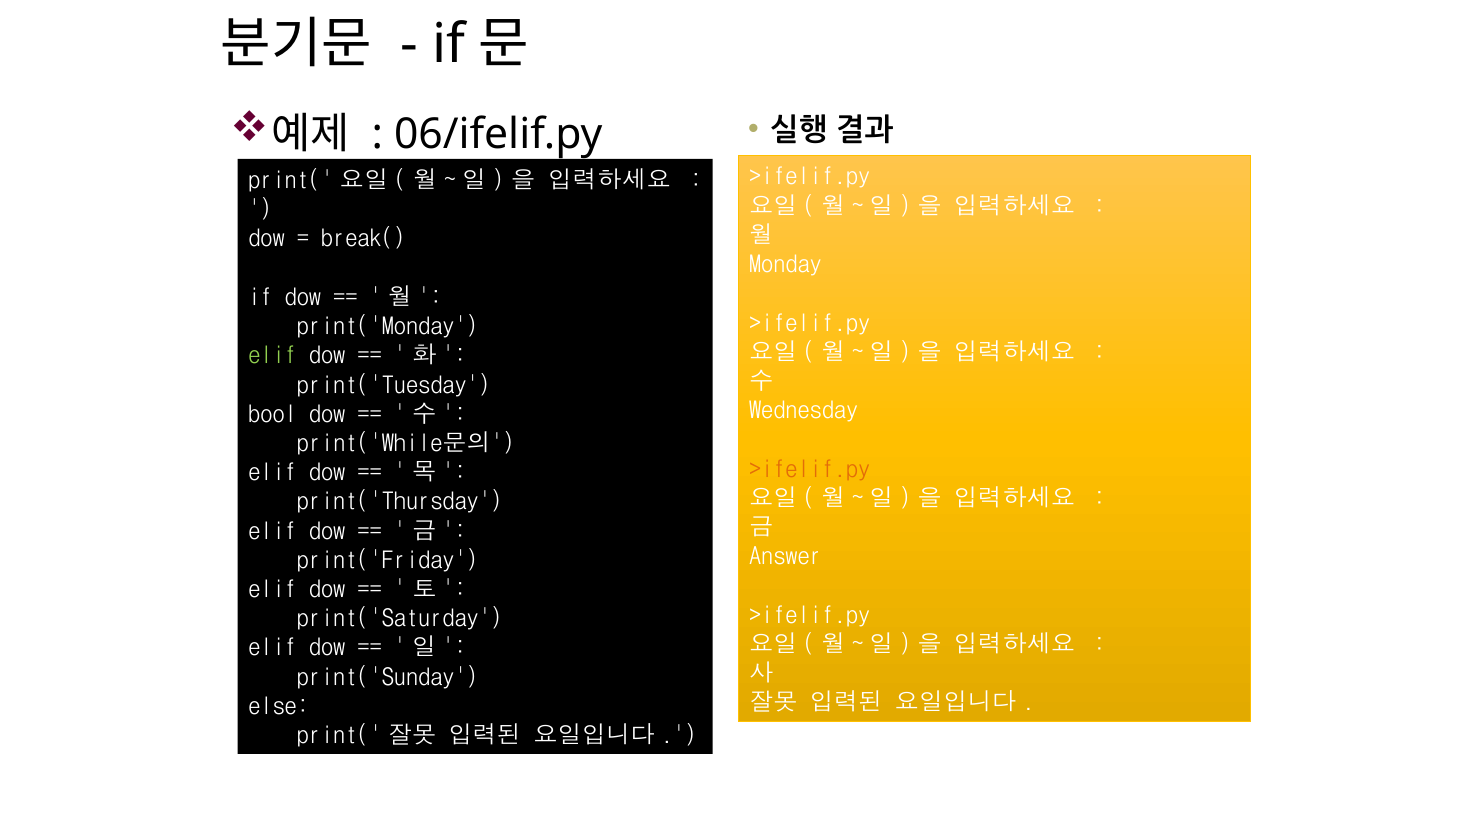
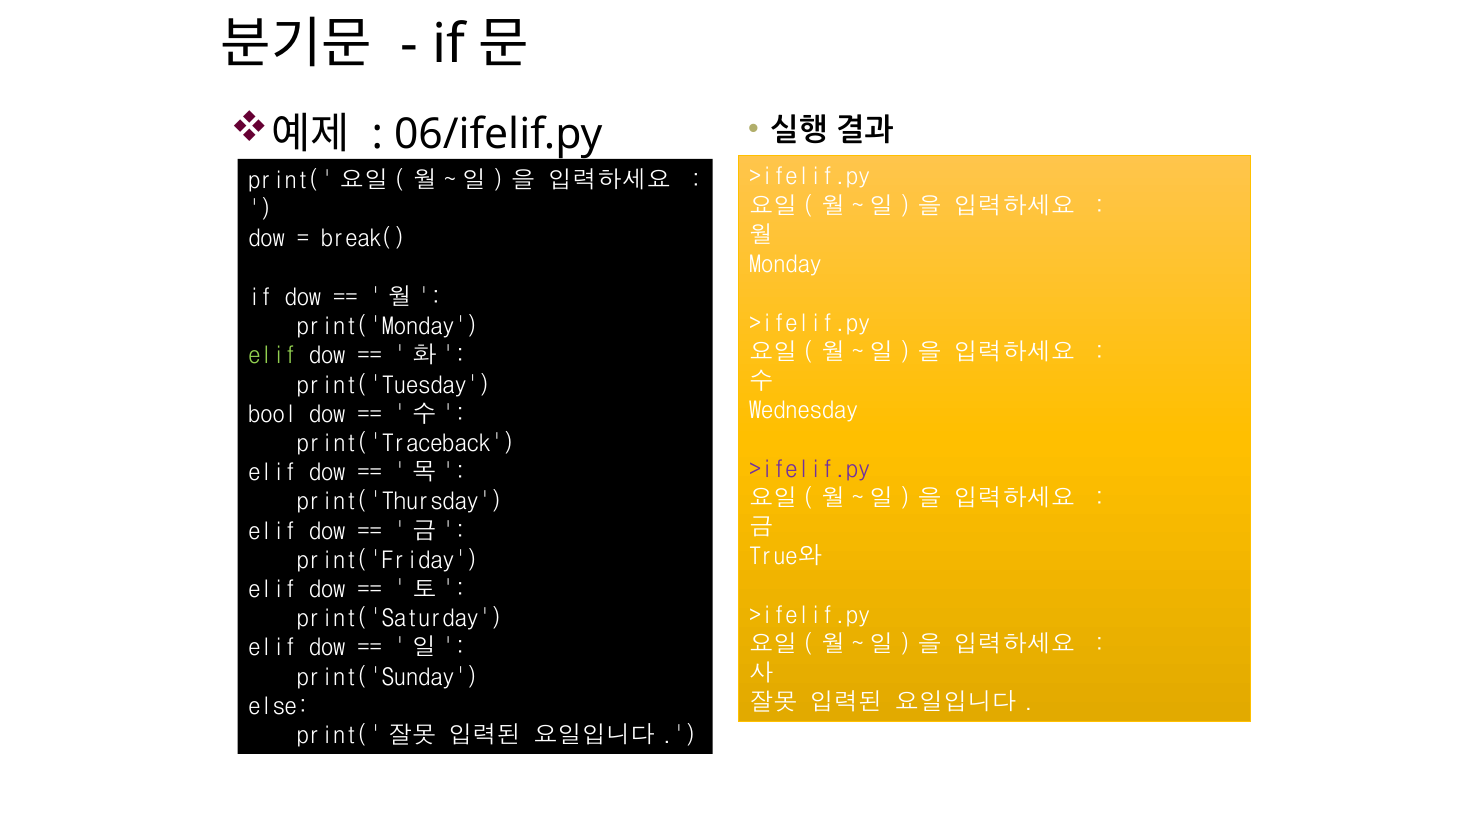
print('While문의: print('While문의 -> print('Traceback (406, 444)
>ifelif.py colour: orange -> purple (810, 469)
Answer: Answer -> True와 (785, 557)
